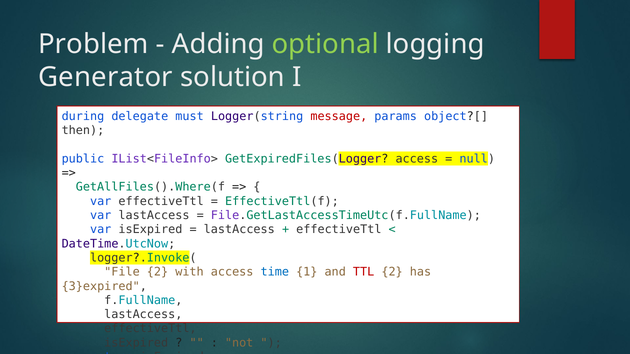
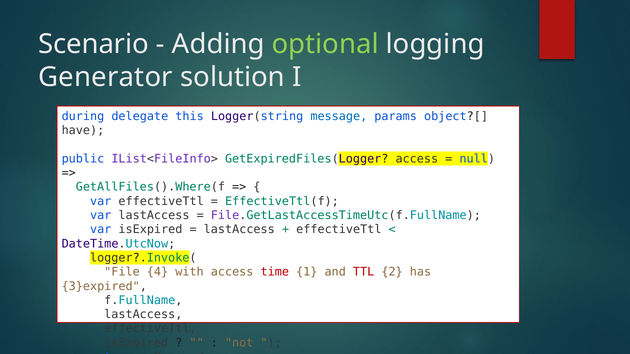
Problem: Problem -> Scenario (94, 44)
must: must -> this (190, 116)
message colour: red -> blue (339, 116)
then: then -> have (83, 130)
File 2: 2 -> 4 (158, 272)
time colour: blue -> red (275, 272)
